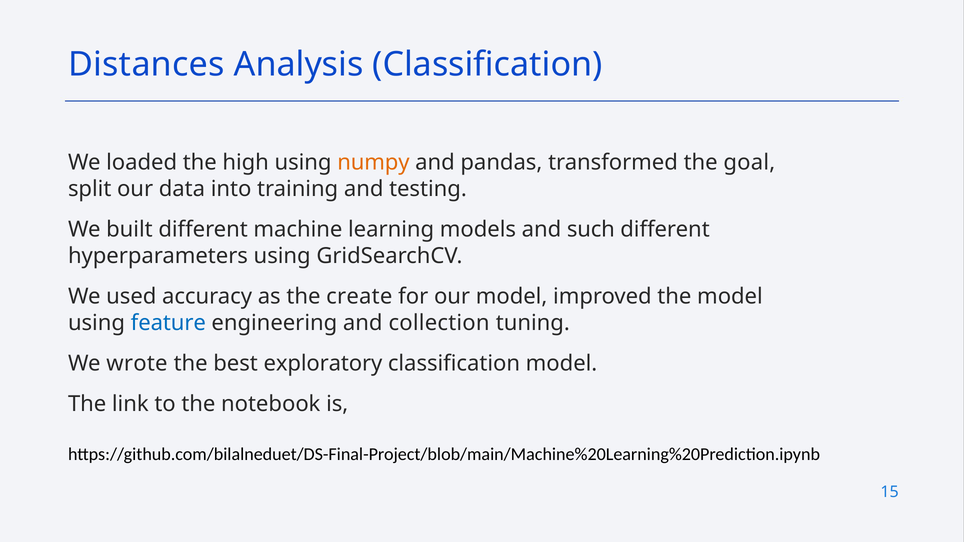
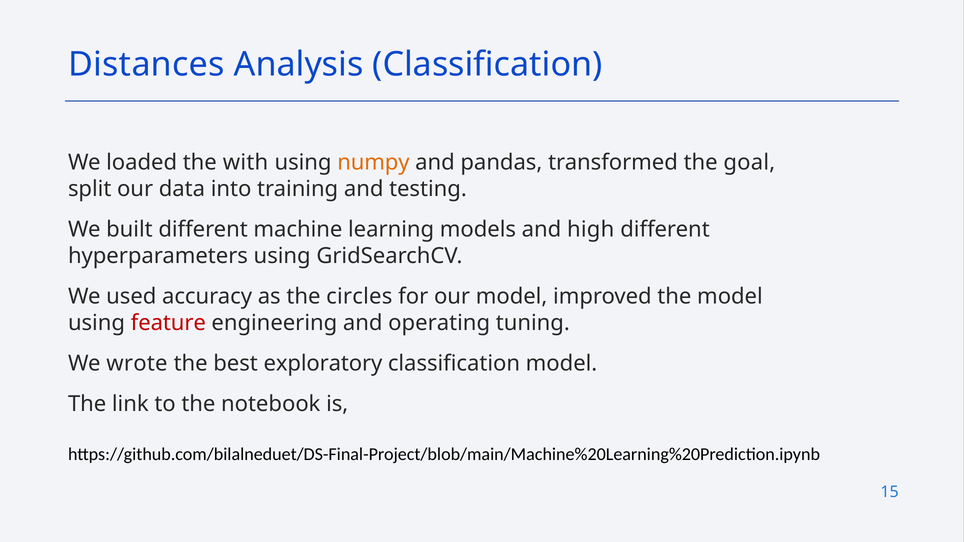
high: high -> with (246, 163)
such: such -> high (591, 230)
create: create -> circles (359, 297)
feature colour: blue -> red (168, 323)
collection: collection -> operating (439, 323)
